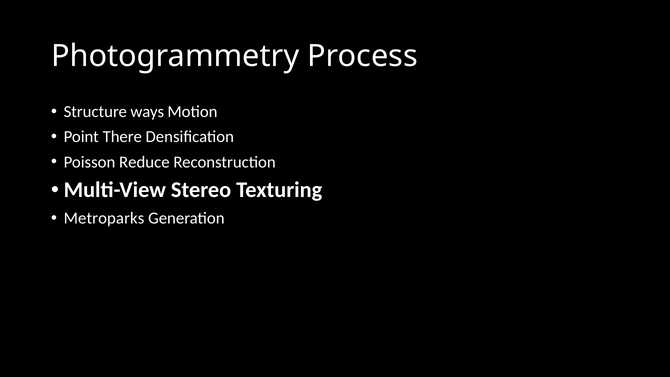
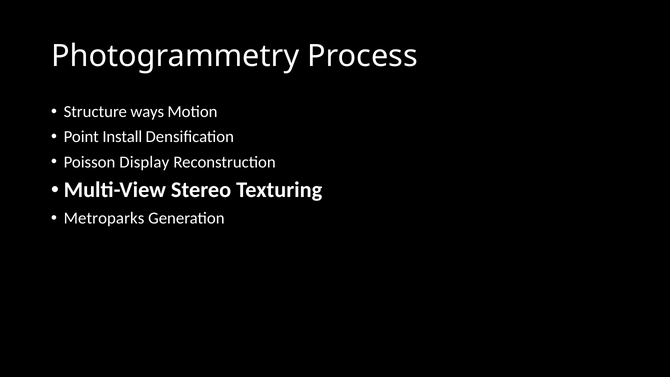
There: There -> Install (122, 137)
Reduce: Reduce -> Display (144, 162)
